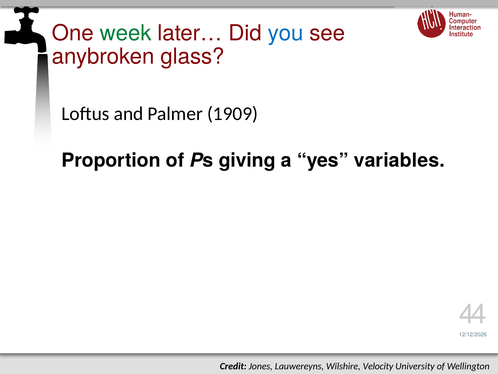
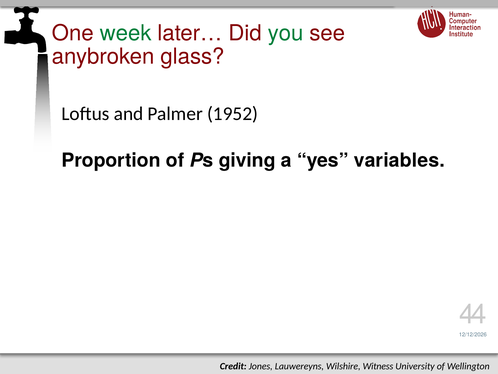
you colour: blue -> green (286, 33)
1909: 1909 -> 1952 (233, 114)
Velocity: Velocity -> Witness (378, 366)
